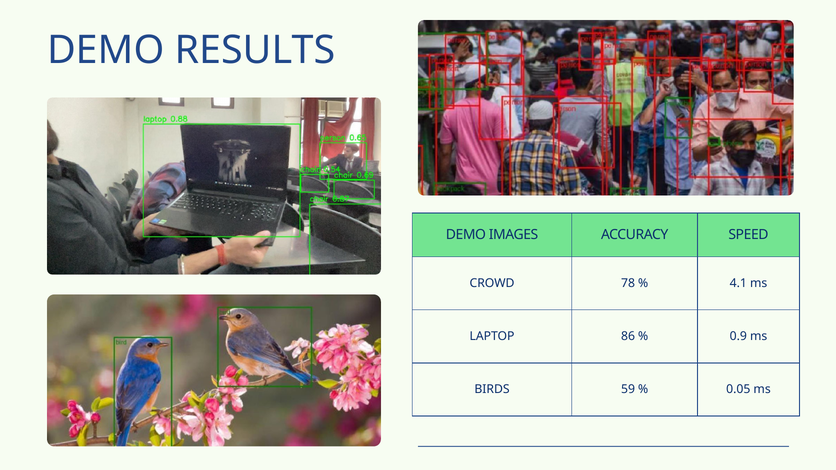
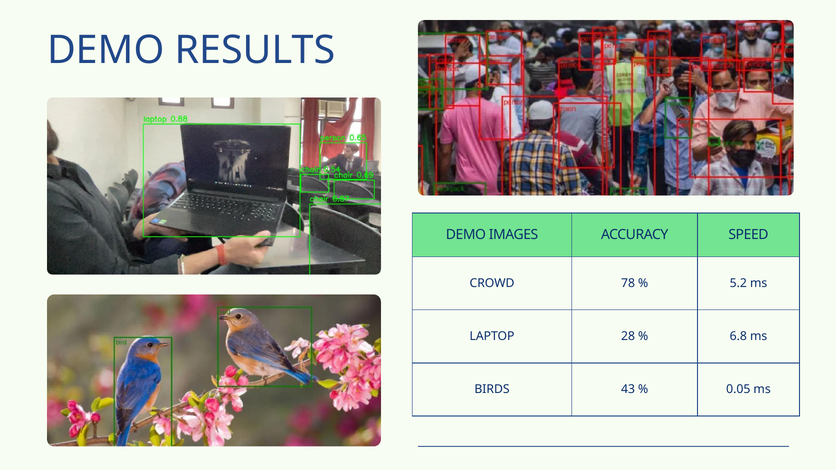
4.1: 4.1 -> 5.2 (738, 283)
86: 86 -> 28 (628, 336)
0.9: 0.9 -> 6.8 (738, 336)
59: 59 -> 43 (628, 389)
